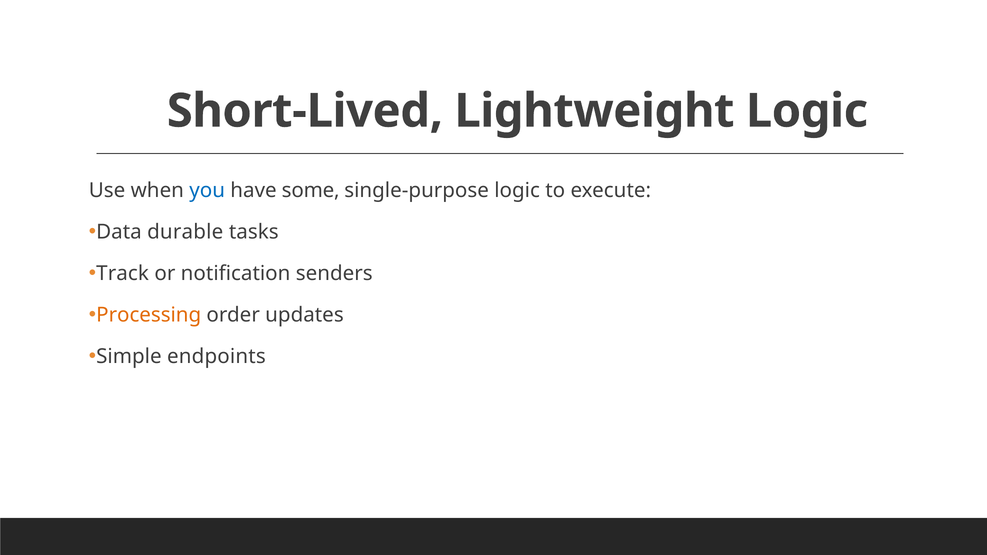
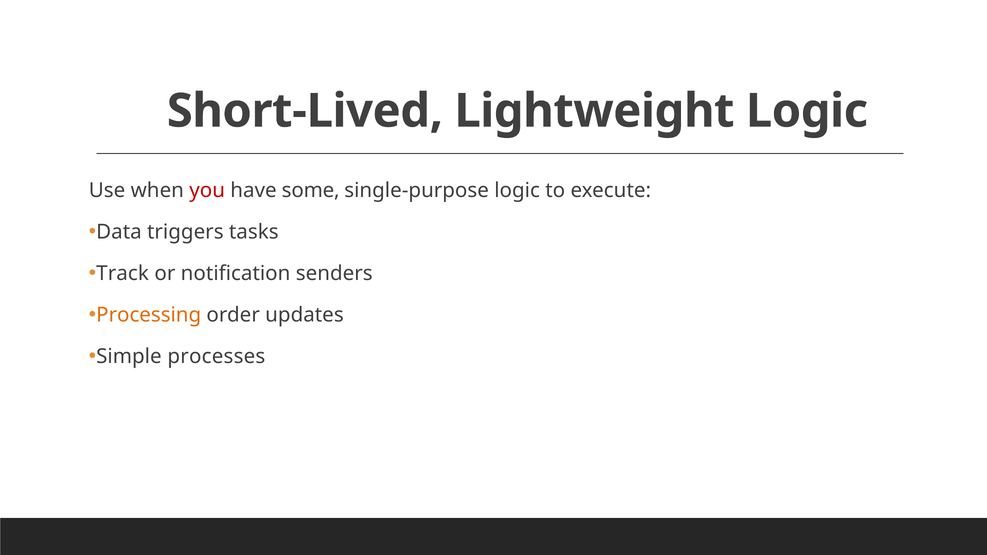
you colour: blue -> red (207, 191)
durable: durable -> triggers (185, 232)
endpoints: endpoints -> processes (216, 357)
